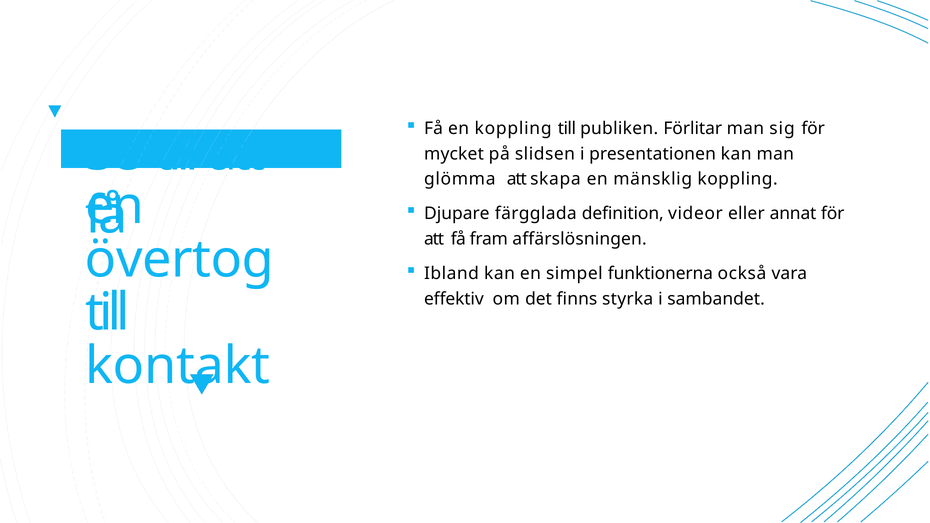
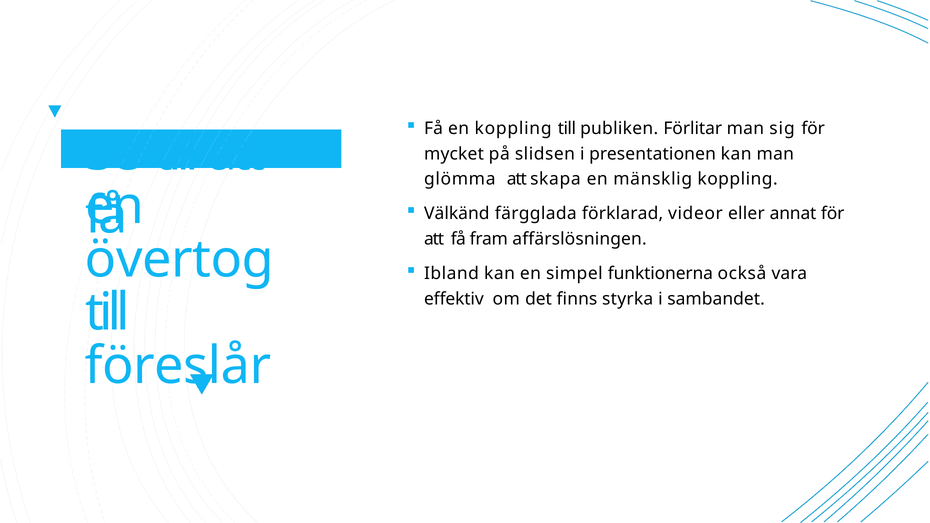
Djupare: Djupare -> Välkänd (457, 214)
definition: definition -> förklarad (623, 214)
kontakt: kontakt -> föreslår (178, 366)
